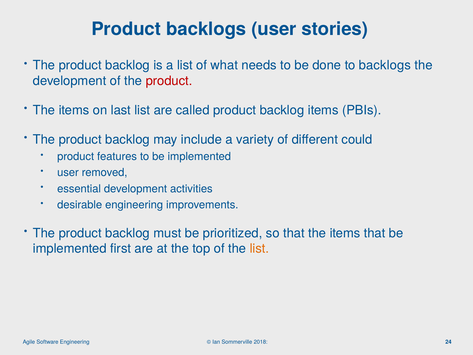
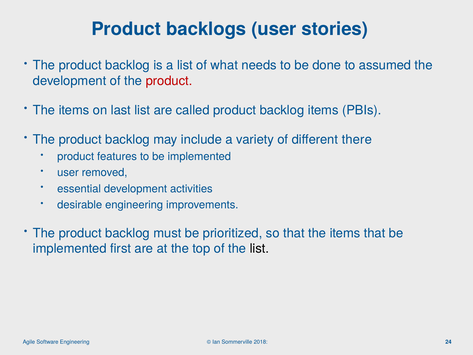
to backlogs: backlogs -> assumed (385, 65)
could: could -> there (357, 139)
list colour: orange -> black (259, 249)
